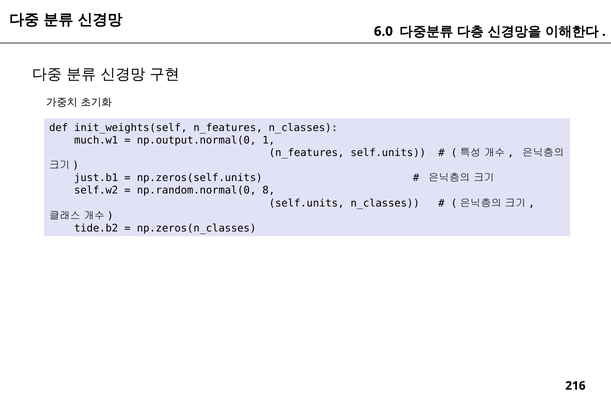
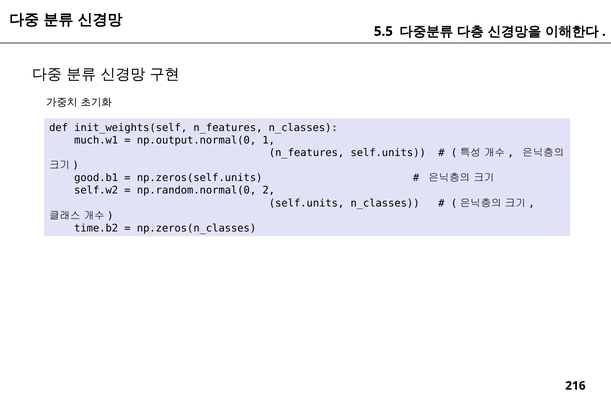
6.0: 6.0 -> 5.5 (383, 31)
just.b1: just.b1 -> good.b1 (96, 178)
8: 8 -> 2 (269, 190)
tide.b2: tide.b2 -> time.b2 (96, 228)
